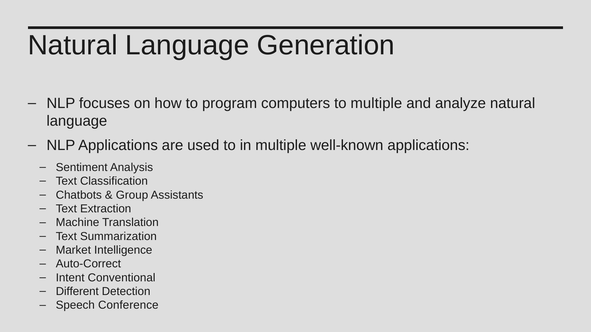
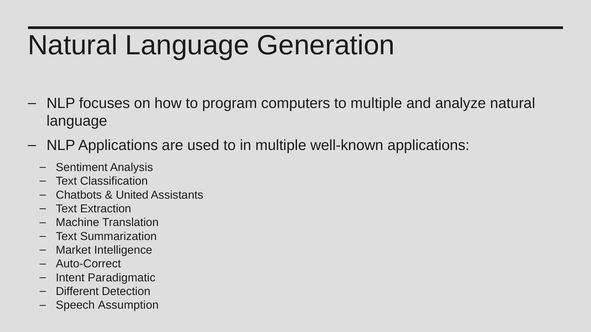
Group: Group -> United (132, 195)
Conventional: Conventional -> Paradigmatic (122, 278)
Conference: Conference -> Assumption (128, 306)
